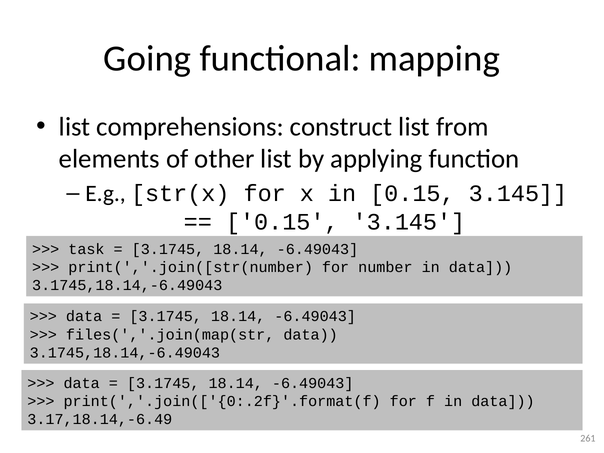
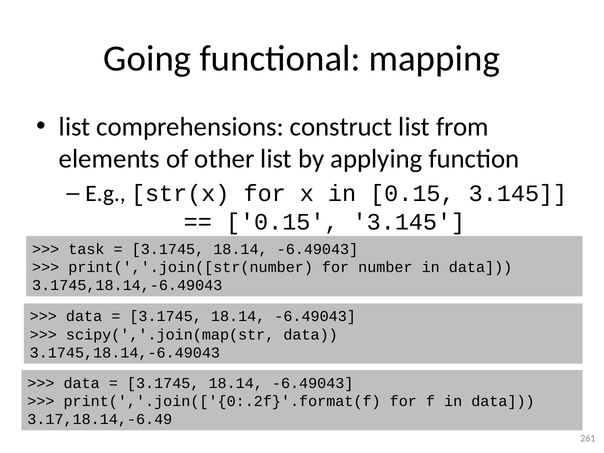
files(','.join(map(str: files(','.join(map(str -> scipy(','.join(map(str (170, 335)
